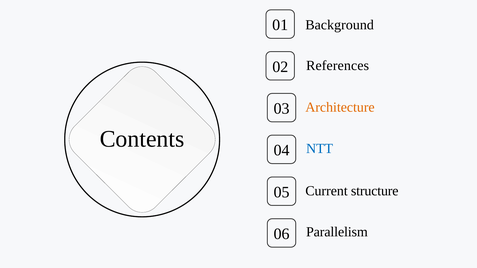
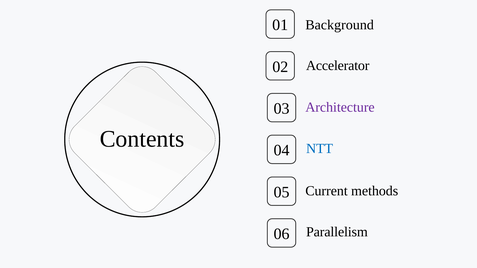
References: References -> Accelerator (338, 66)
Architecture colour: orange -> purple (340, 107)
structure: structure -> methods (375, 191)
